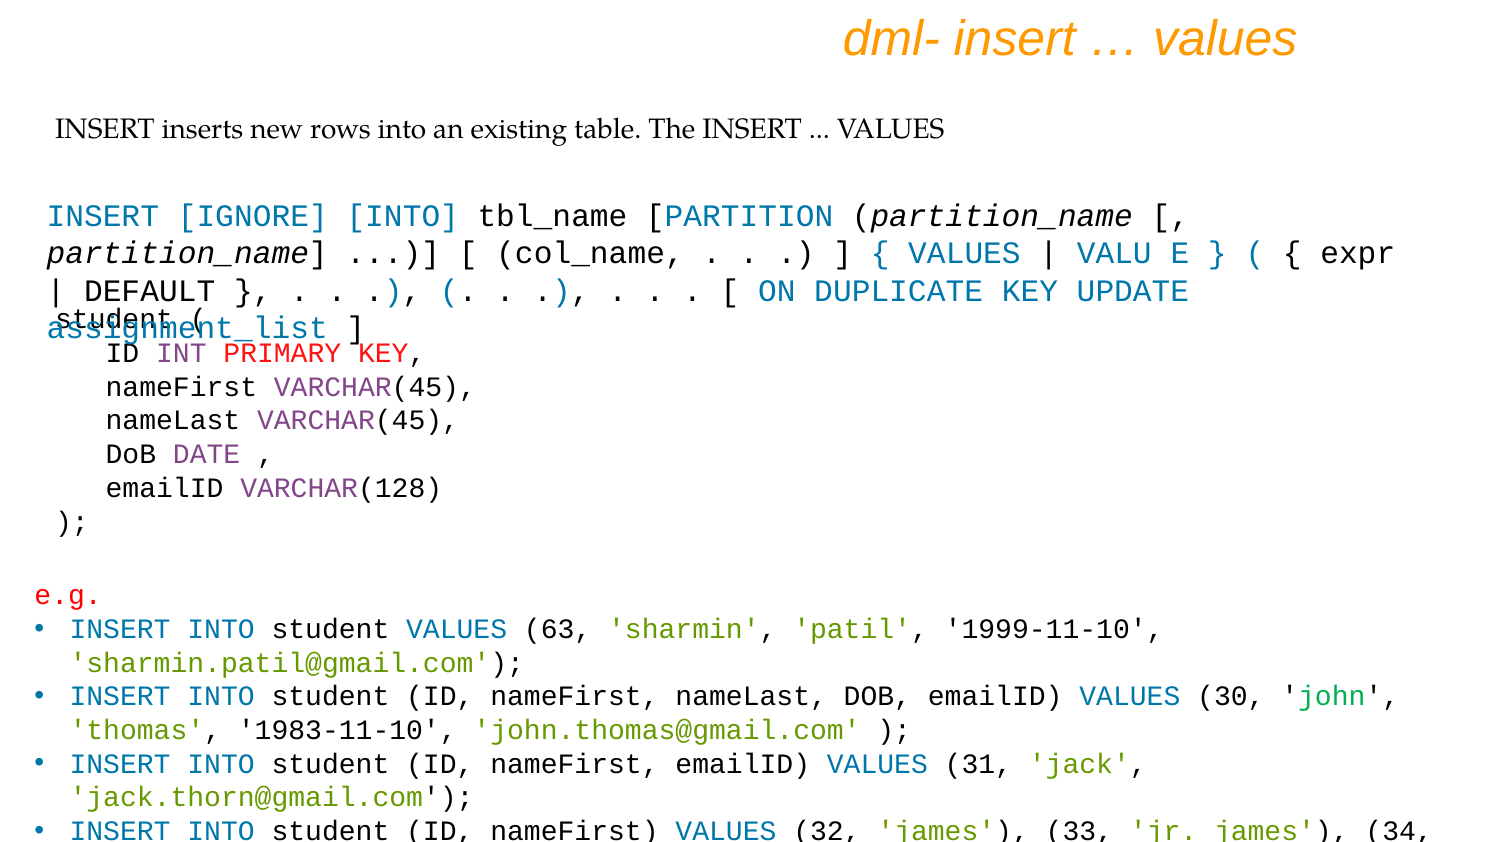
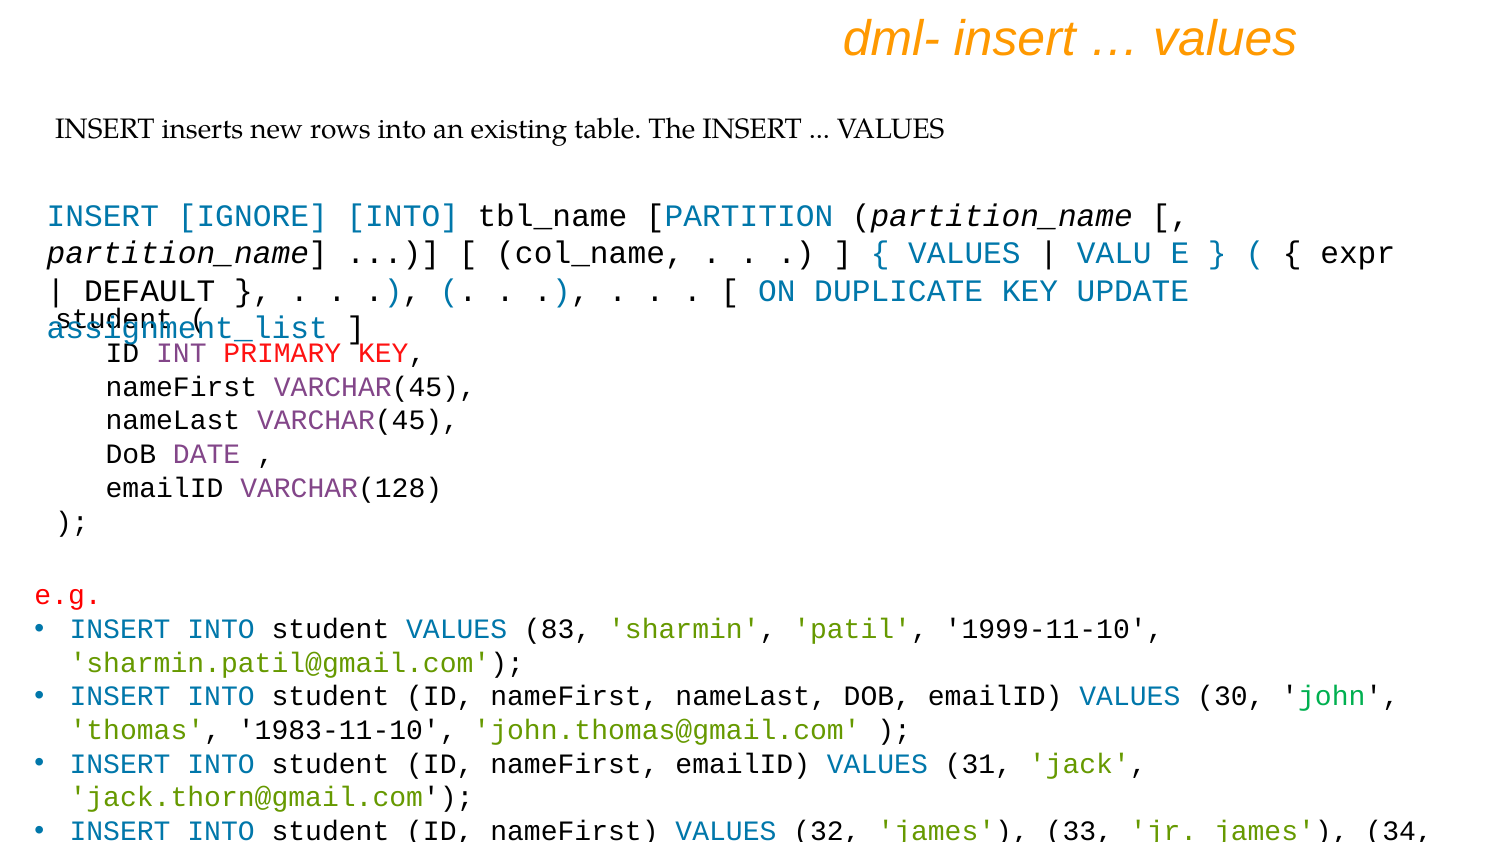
63: 63 -> 83 (558, 629)
